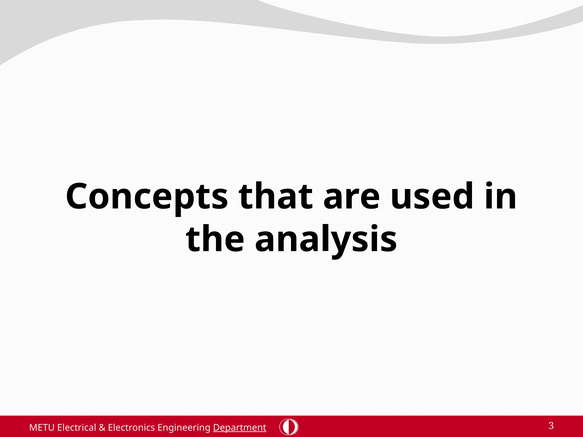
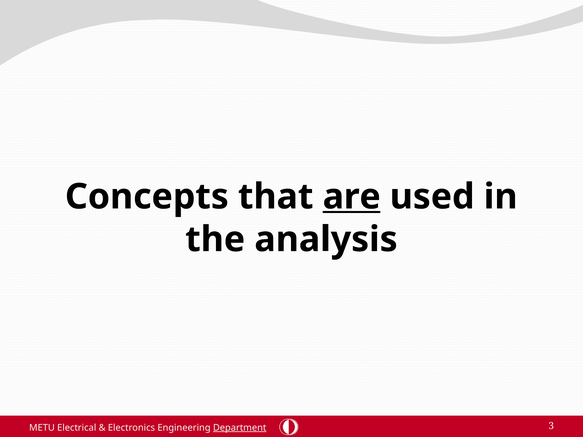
are underline: none -> present (352, 197)
